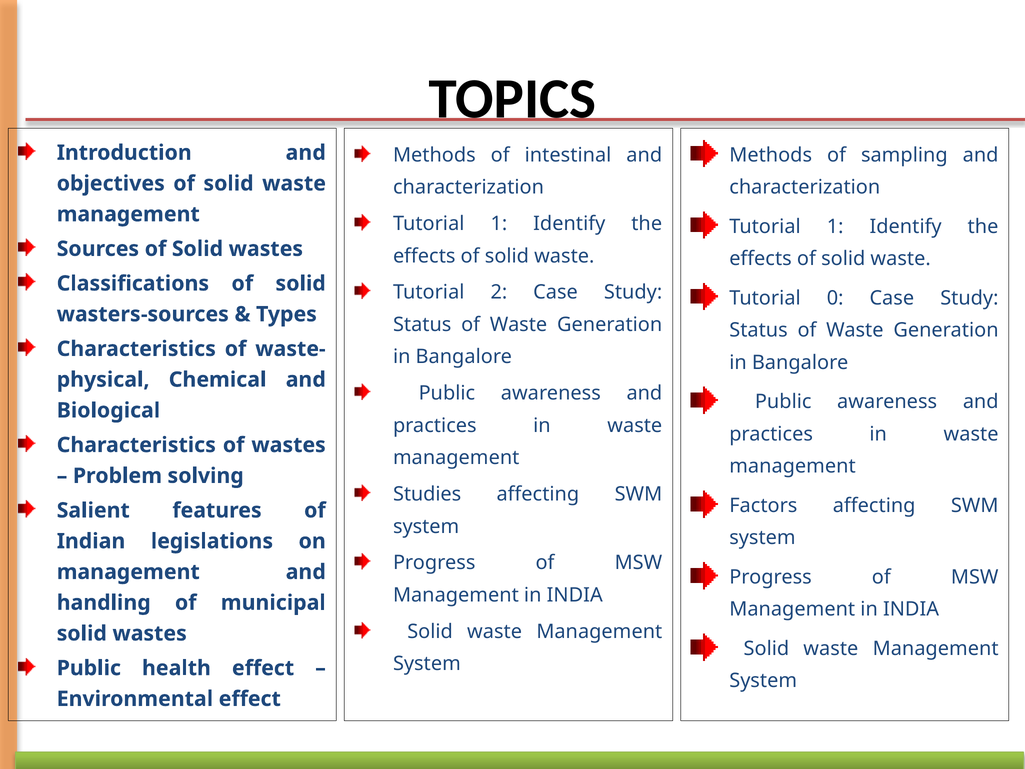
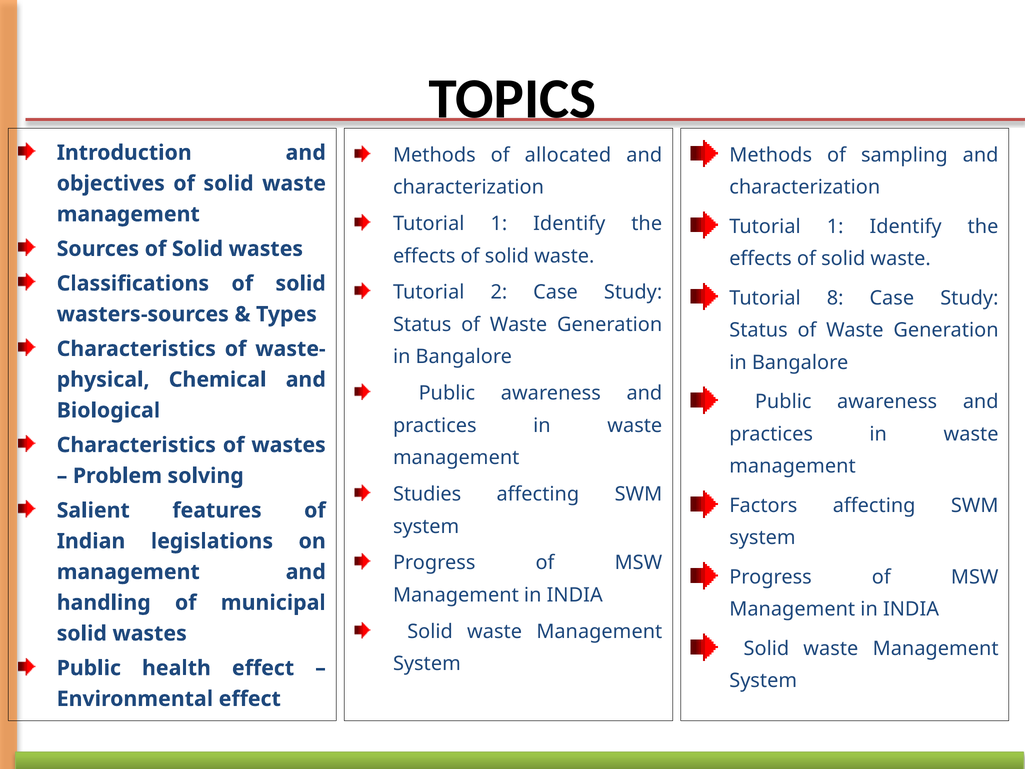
intestinal: intestinal -> allocated (568, 155)
0: 0 -> 8 (835, 298)
